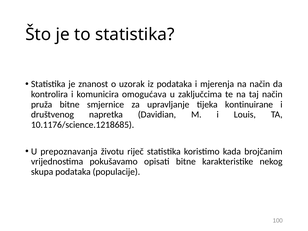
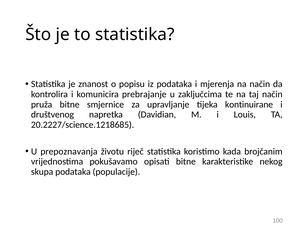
uzorak: uzorak -> popisu (132, 84)
omogućava: omogućava -> prebrajanje (144, 94)
10.1176/science.1218685: 10.1176/science.1218685 -> 20.2227/science.1218685 (83, 125)
